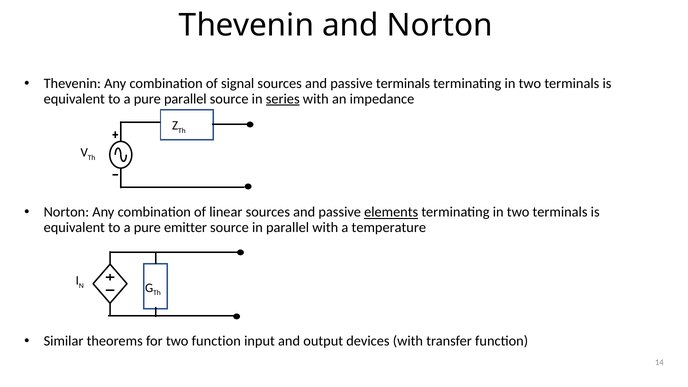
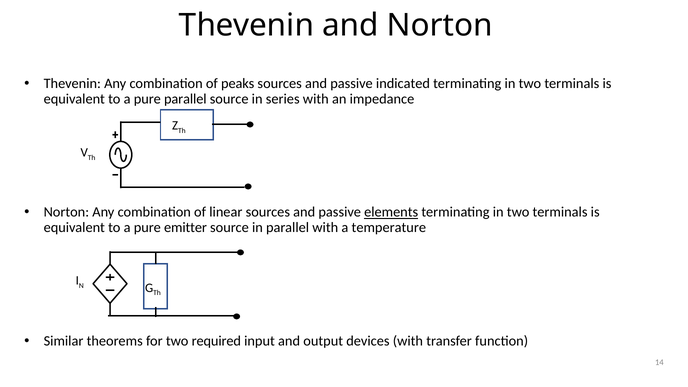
signal: signal -> peaks (238, 83)
passive terminals: terminals -> indicated (403, 83)
series underline: present -> none (283, 99)
two function: function -> required (216, 341)
